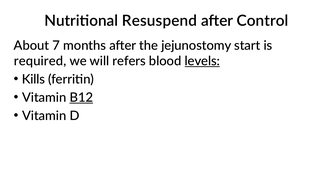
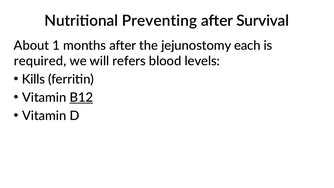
Resuspend: Resuspend -> Preventing (159, 21)
Control: Control -> Survival (263, 21)
7: 7 -> 1 (56, 45)
start: start -> each (247, 45)
levels underline: present -> none (202, 61)
